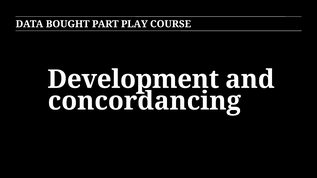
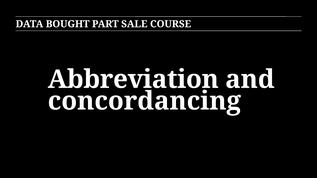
PLAY: PLAY -> SALE (134, 24)
Development: Development -> Abbreviation (133, 79)
